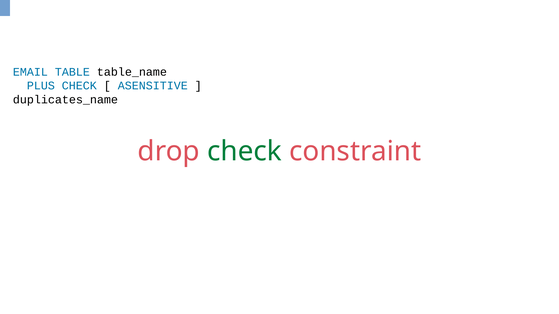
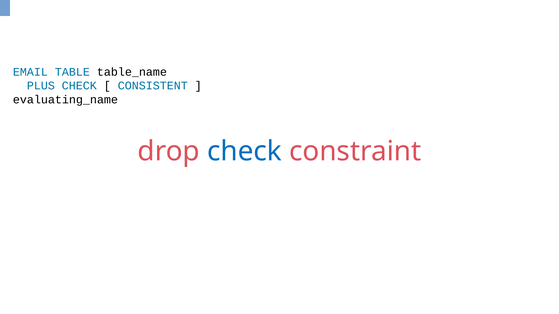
ASENSITIVE: ASENSITIVE -> CONSISTENT (153, 86)
duplicates_name: duplicates_name -> evaluating_name (65, 100)
check colour: green -> blue (244, 152)
